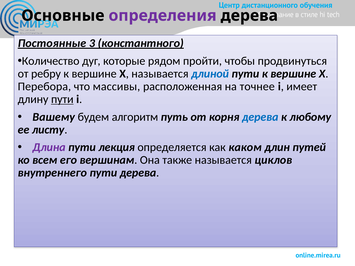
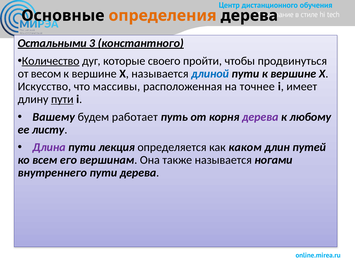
определения colour: purple -> orange (163, 16)
Постоянные: Постоянные -> Остальными (52, 43)
Количество underline: none -> present (51, 61)
рядом: рядом -> своего (164, 61)
ребру: ребру -> весом (46, 74)
Перебора: Перебора -> Искусство (44, 86)
алгоритм: алгоритм -> работает (135, 117)
дерева colour: blue -> purple (260, 117)
циклов: циклов -> ногами (273, 160)
